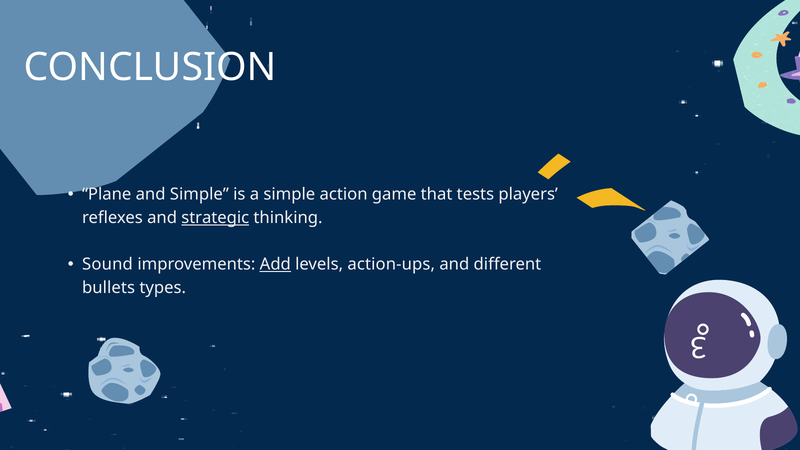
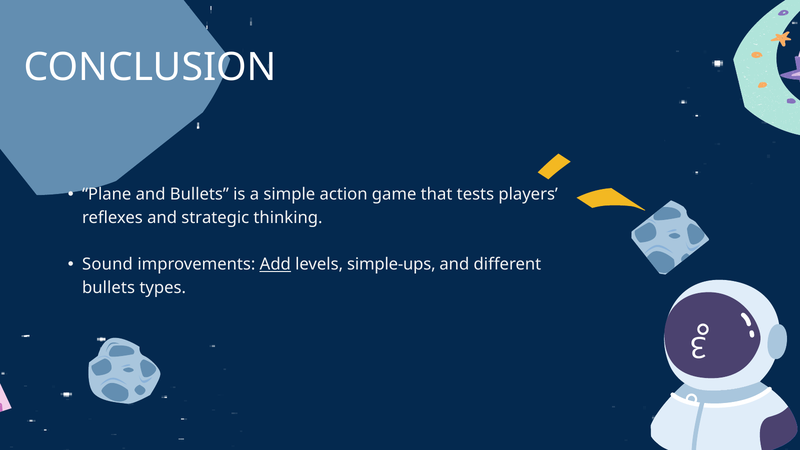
and Simple: Simple -> Bullets (199, 194)
strategic underline: present -> none (215, 218)
action-ups: action-ups -> simple-ups (391, 264)
